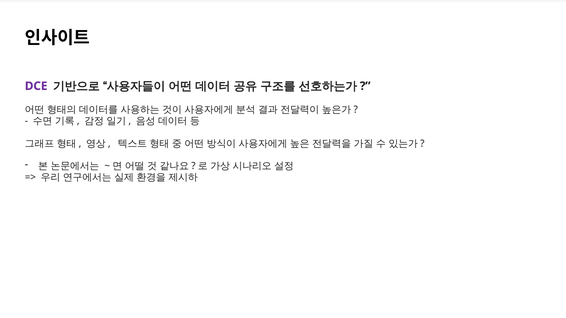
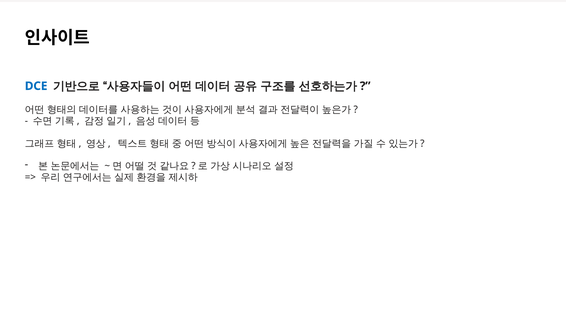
DCE colour: purple -> blue (36, 86)
